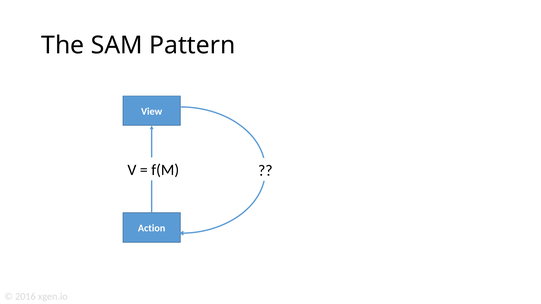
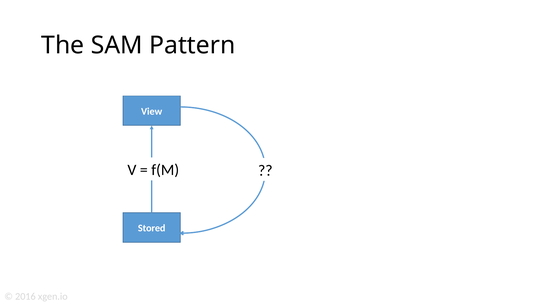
Action: Action -> Stored (152, 228)
